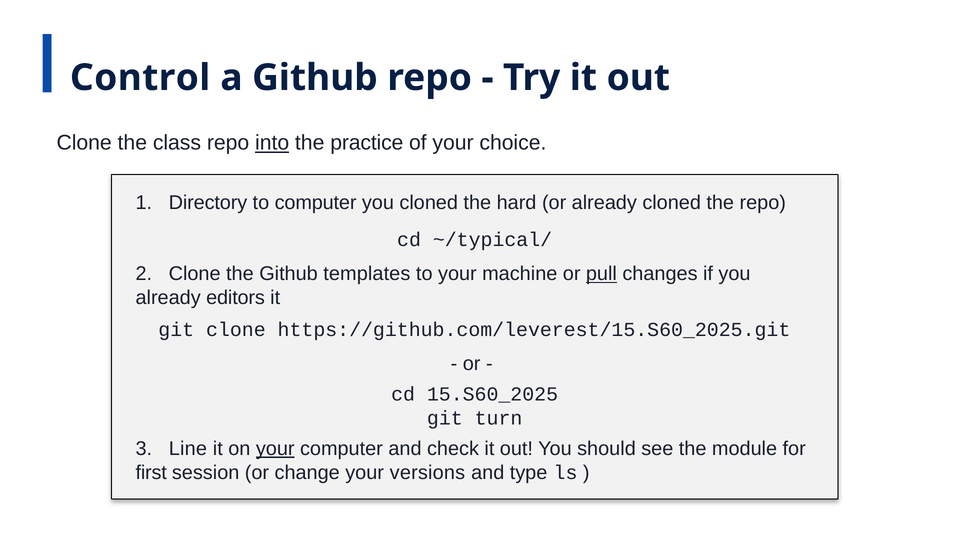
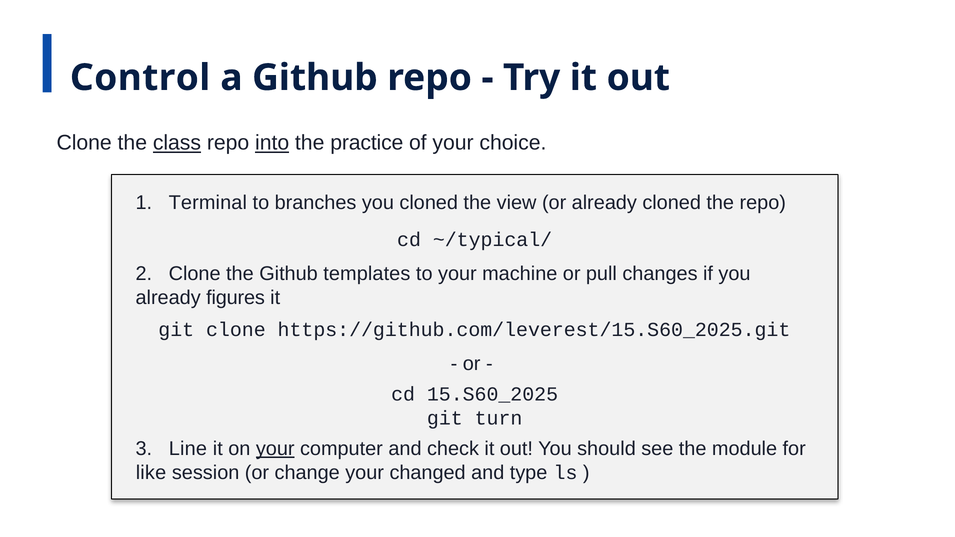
class underline: none -> present (177, 143)
Directory: Directory -> Terminal (208, 203)
to computer: computer -> branches (316, 203)
hard: hard -> view (517, 203)
pull underline: present -> none (601, 274)
editors: editors -> figures (236, 298)
first: first -> like (151, 473)
versions: versions -> changed (428, 473)
